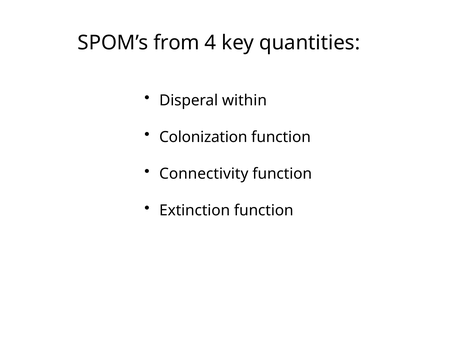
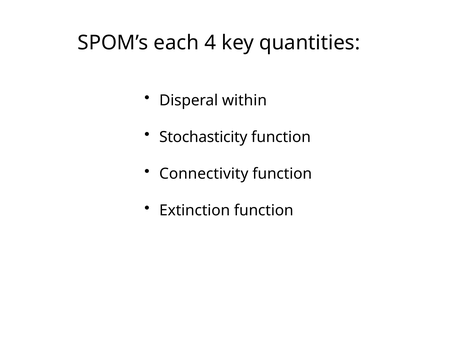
from: from -> each (176, 43)
Colonization: Colonization -> Stochasticity (203, 137)
